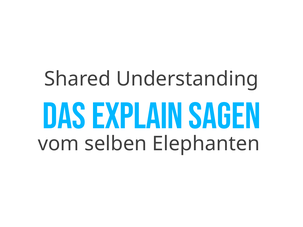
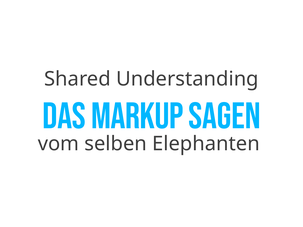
explain: explain -> markup (137, 116)
